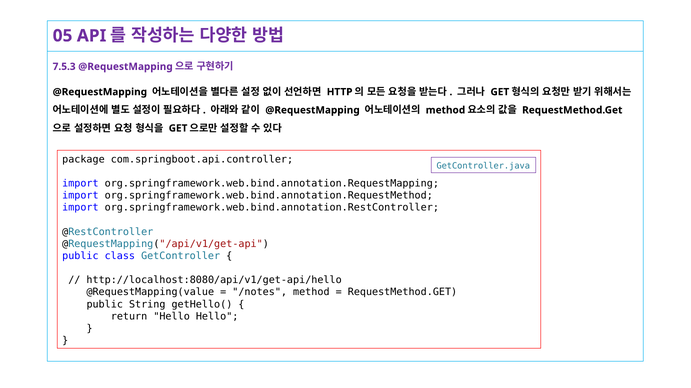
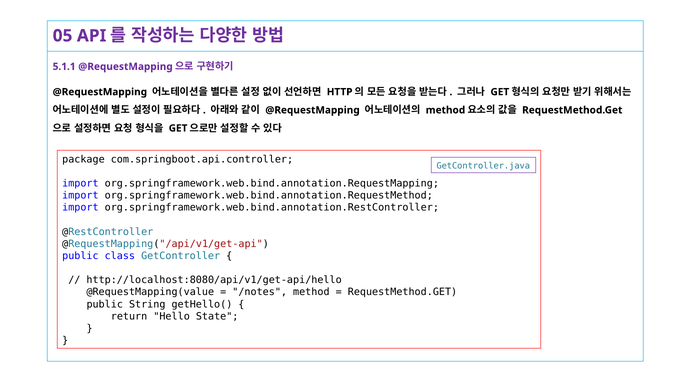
7.5.3: 7.5.3 -> 5.1.1 (64, 67)
Hello Hello: Hello -> State (217, 317)
